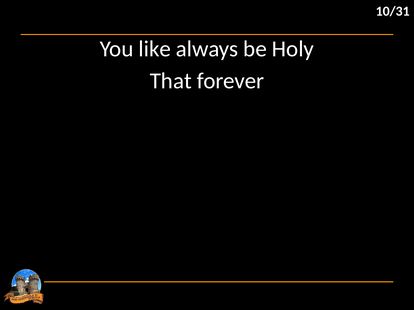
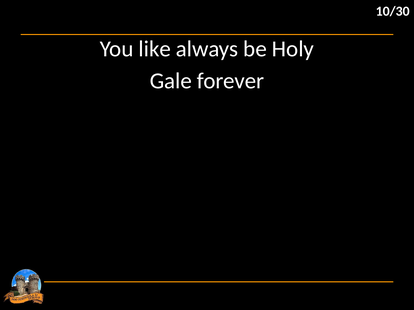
10/31: 10/31 -> 10/30 (393, 11)
That: That -> Gale (171, 81)
